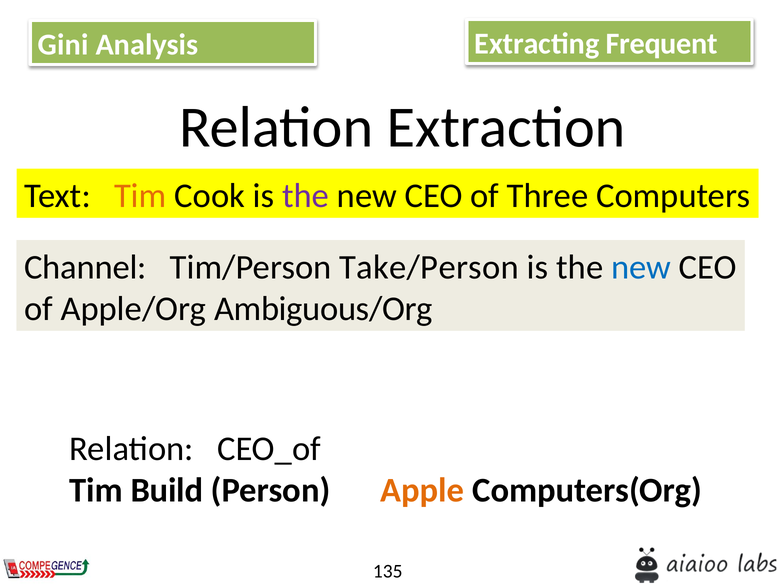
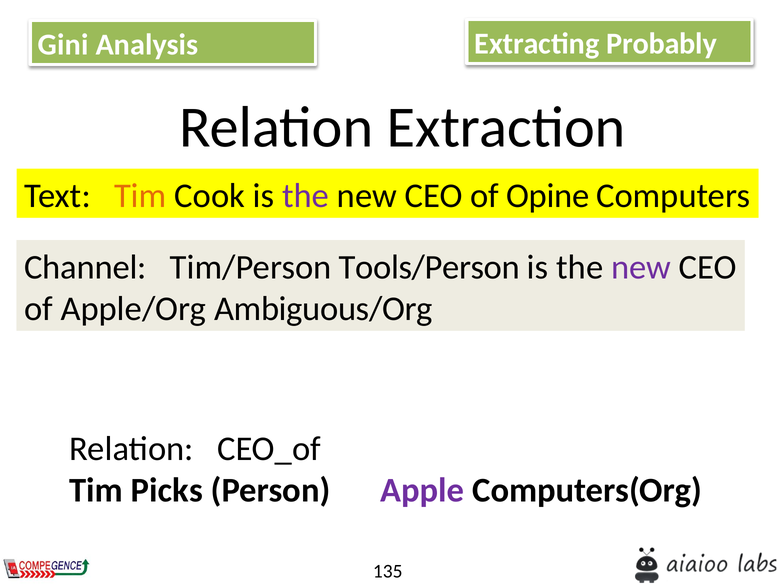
Frequent: Frequent -> Probably (662, 44)
Three: Three -> Opine (548, 196)
Take/Person: Take/Person -> Tools/Person (429, 267)
new colour: blue -> purple (641, 267)
Build: Build -> Picks (167, 490)
Apple colour: orange -> purple (422, 490)
